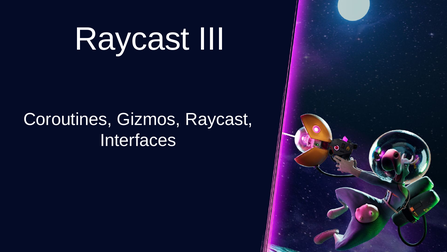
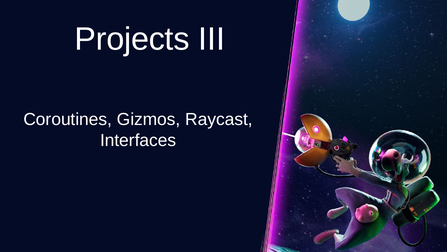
Raycast: Raycast -> Projects (132, 39)
